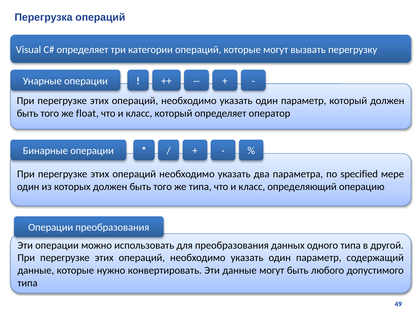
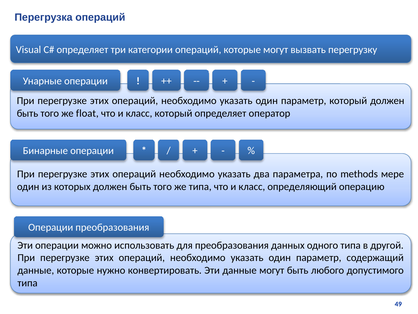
specified: specified -> methods (359, 174)
